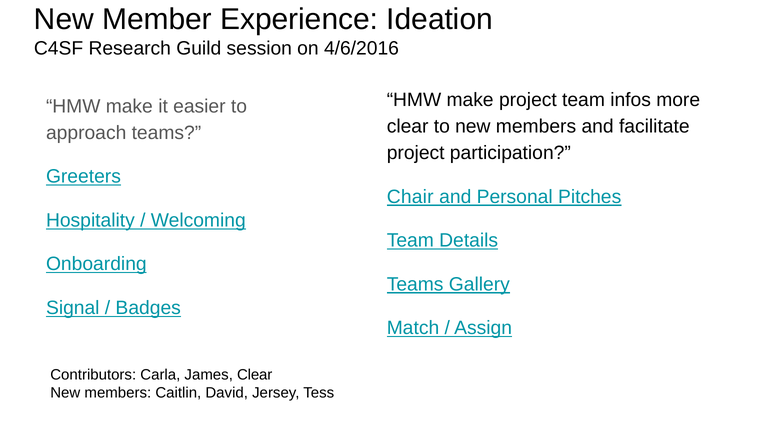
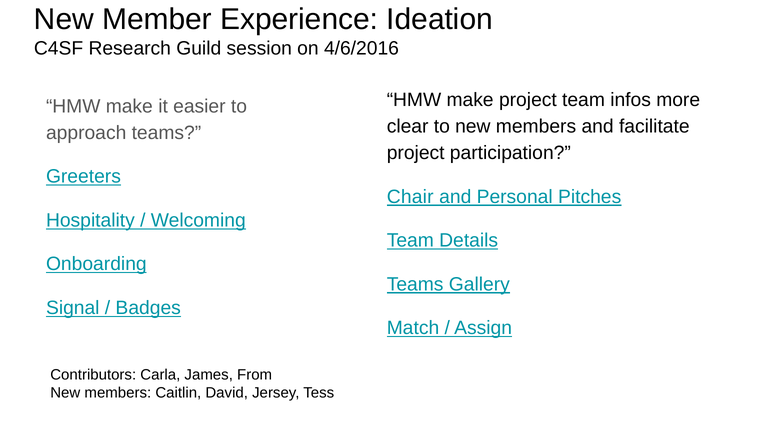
James Clear: Clear -> From (255, 374)
